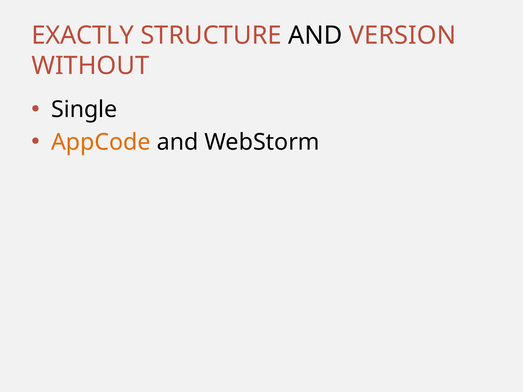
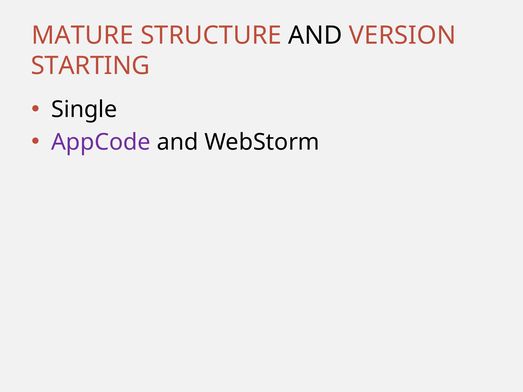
EXACTLY: EXACTLY -> MATURE (83, 35)
WITHOUT: WITHOUT -> STARTING (90, 66)
AppCode colour: orange -> purple (101, 142)
